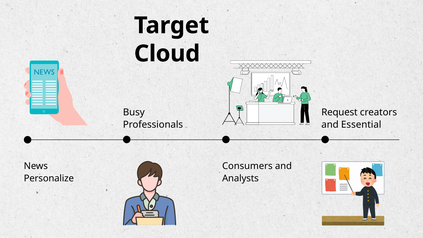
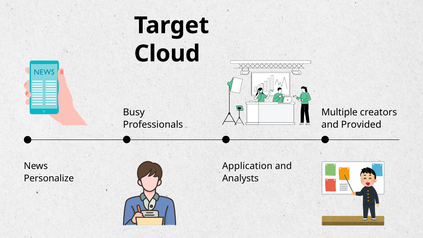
Request: Request -> Multiple (339, 112)
Essential: Essential -> Provided (361, 125)
Consumers: Consumers -> Application (247, 166)
